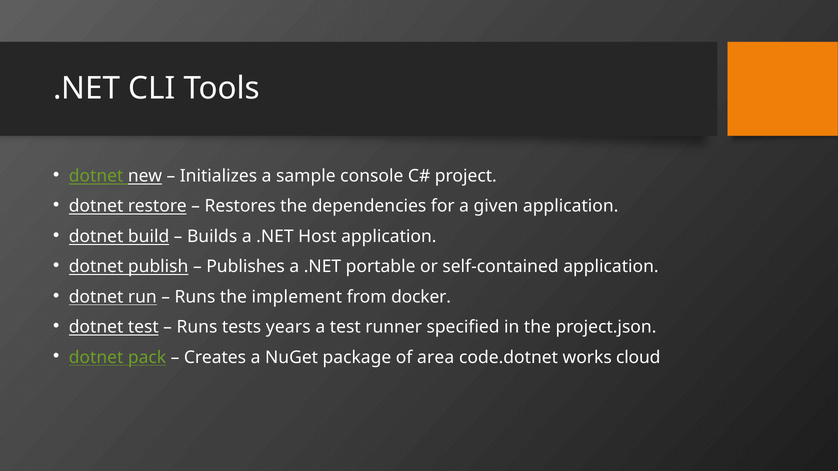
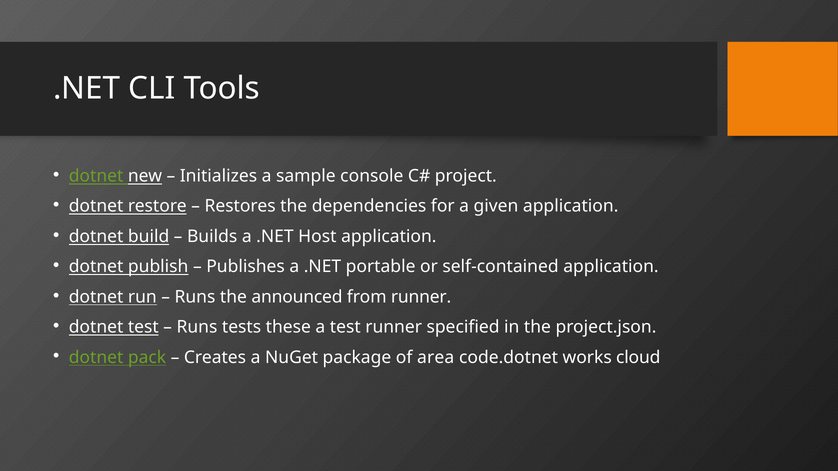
implement: implement -> announced (297, 297)
from docker: docker -> runner (421, 297)
years: years -> these (288, 327)
